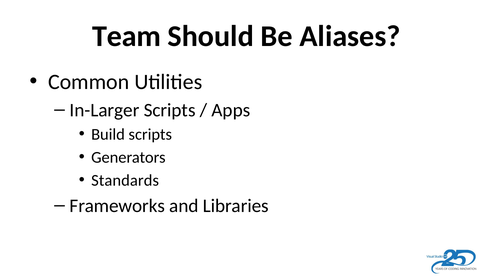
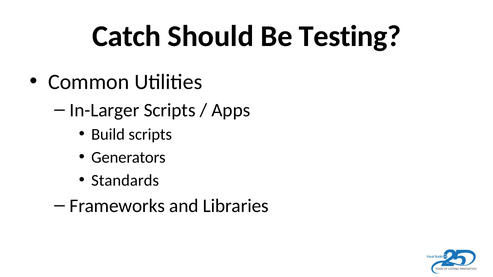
Team: Team -> Catch (127, 36)
Aliases: Aliases -> Testing (350, 36)
